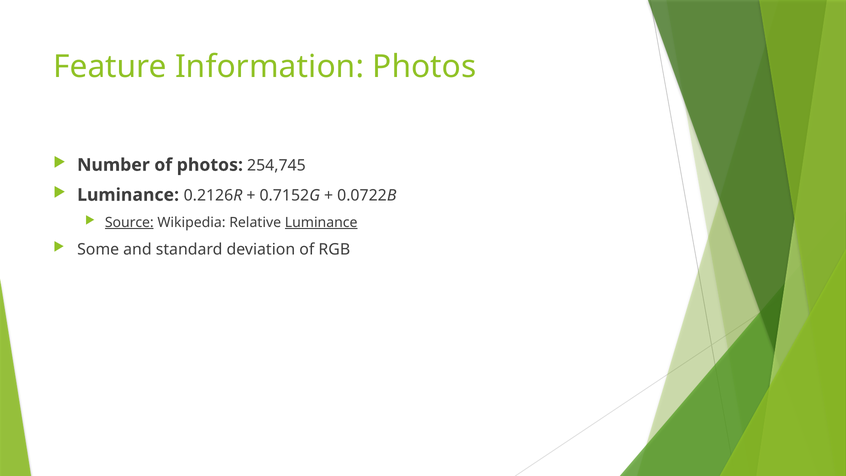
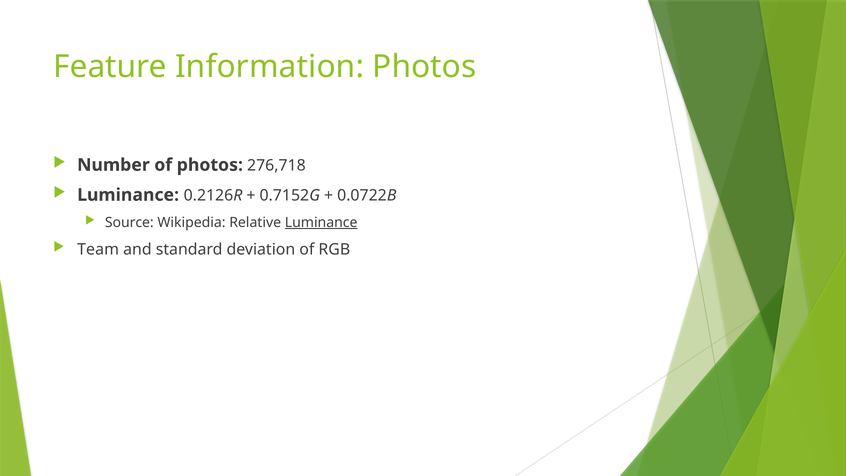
254,745: 254,745 -> 276,718 (276, 166)
Source underline: present -> none (129, 222)
Some: Some -> Team (98, 249)
